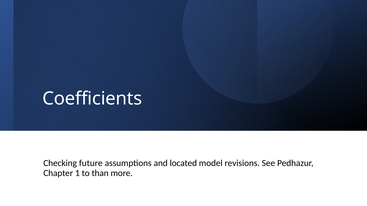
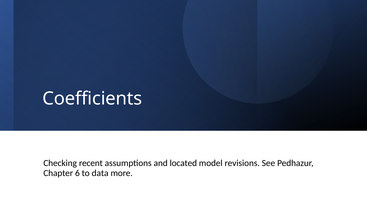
future: future -> recent (91, 164)
1: 1 -> 6 (77, 173)
than: than -> data (100, 173)
